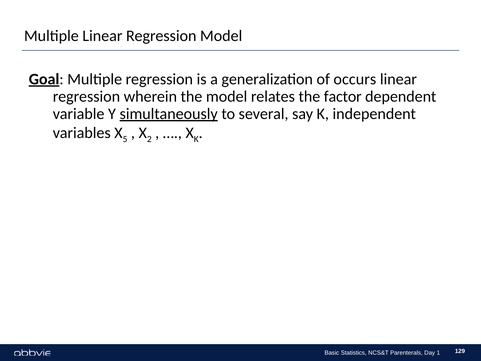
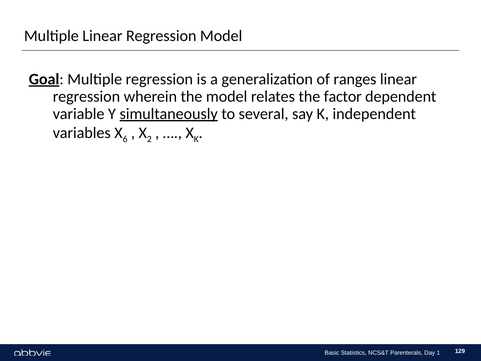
occurs: occurs -> ranges (355, 79)
5: 5 -> 6 (125, 139)
